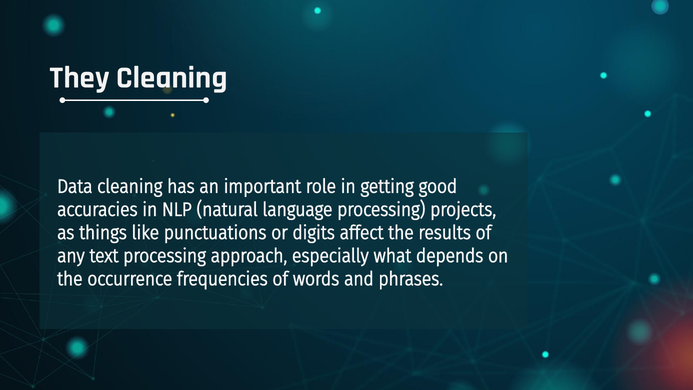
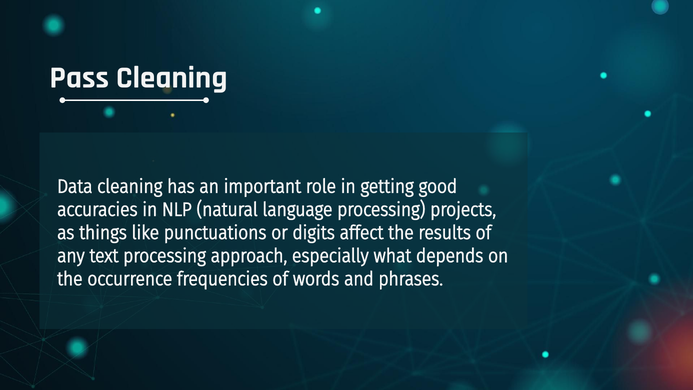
They: They -> Pass (80, 77)
